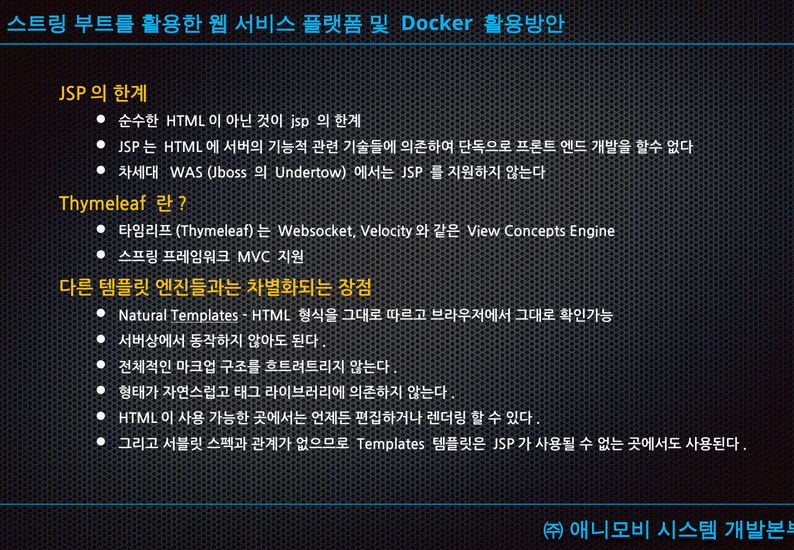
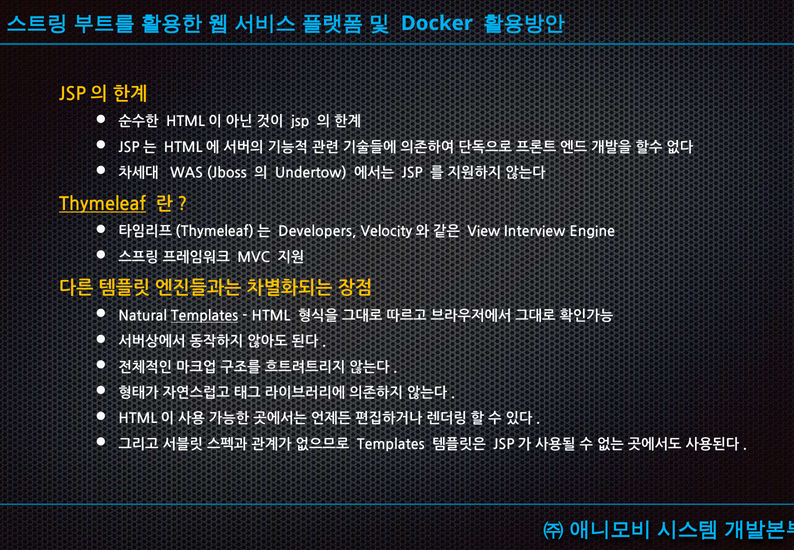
Thymeleaf underline: none -> present (103, 204)
Websocket: Websocket -> Developers (317, 232)
Concepts: Concepts -> Interview (535, 232)
